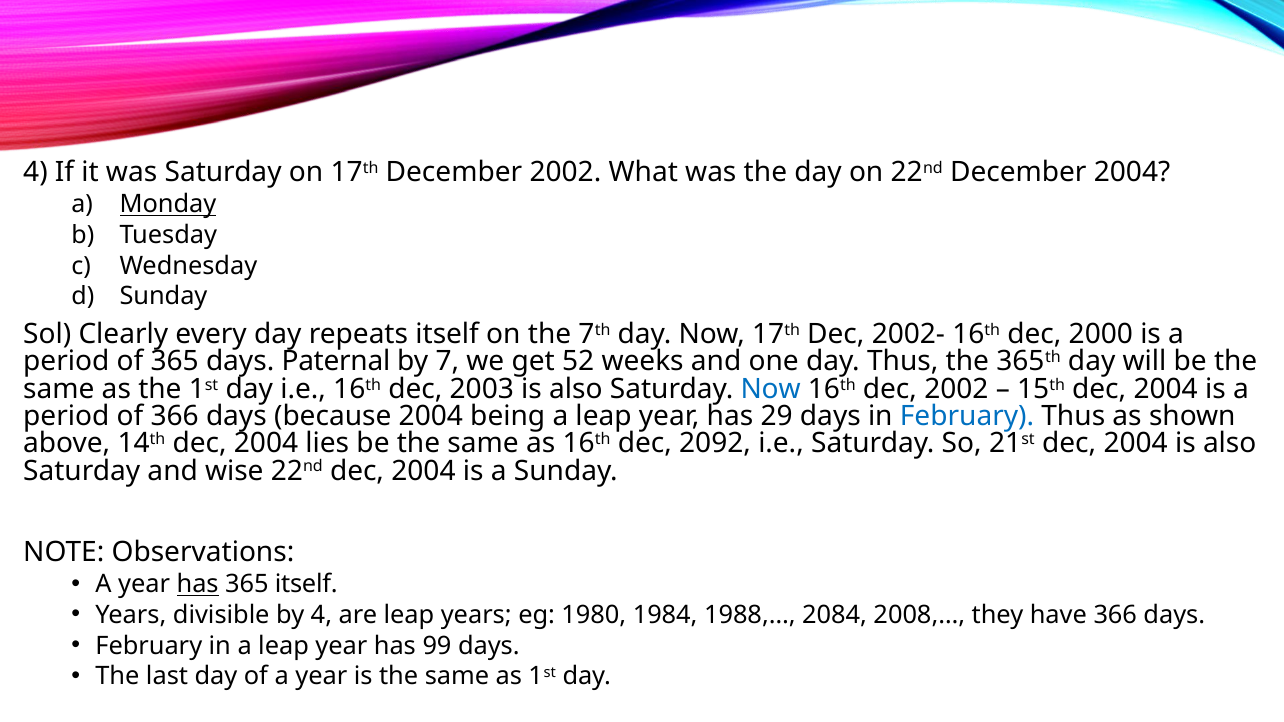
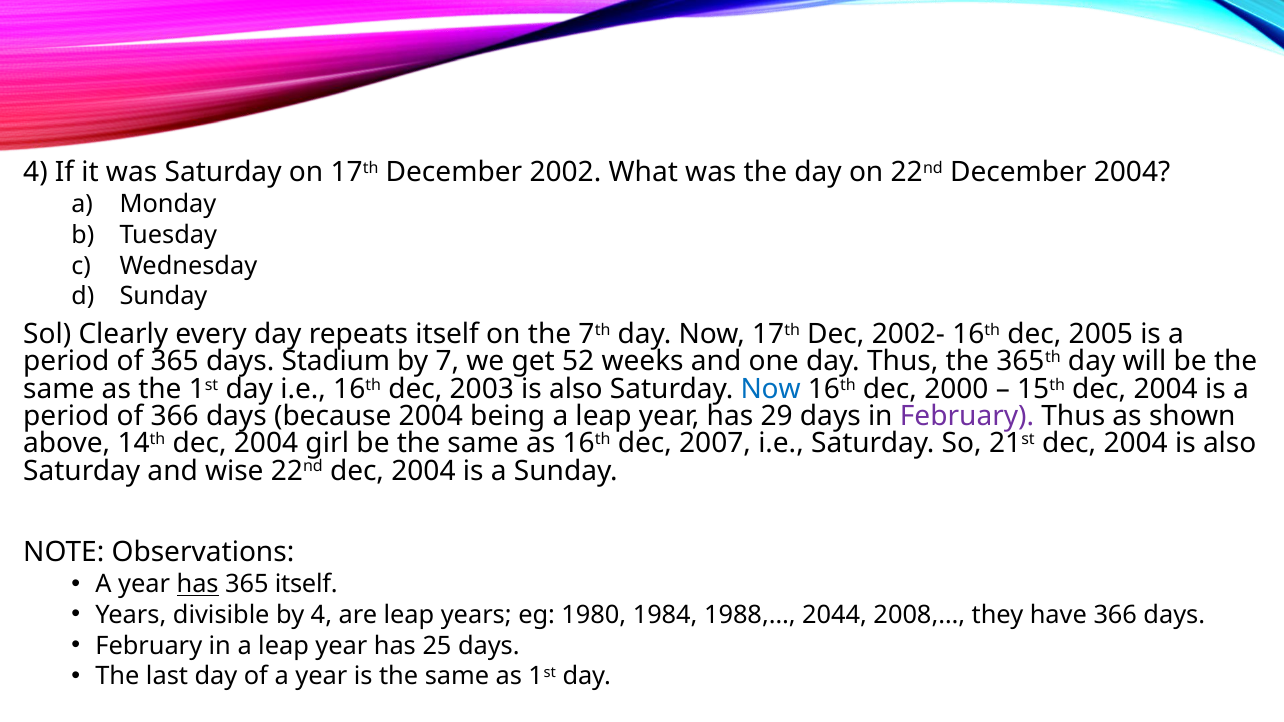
Monday underline: present -> none (168, 205)
2000: 2000 -> 2005 (1101, 335)
Paternal: Paternal -> Stadium (336, 362)
dec 2002: 2002 -> 2000 (956, 389)
February colour: blue -> purple (967, 416)
lies: lies -> girl (327, 444)
2092: 2092 -> 2007 (715, 444)
2084: 2084 -> 2044 (835, 615)
99: 99 -> 25 (437, 646)
